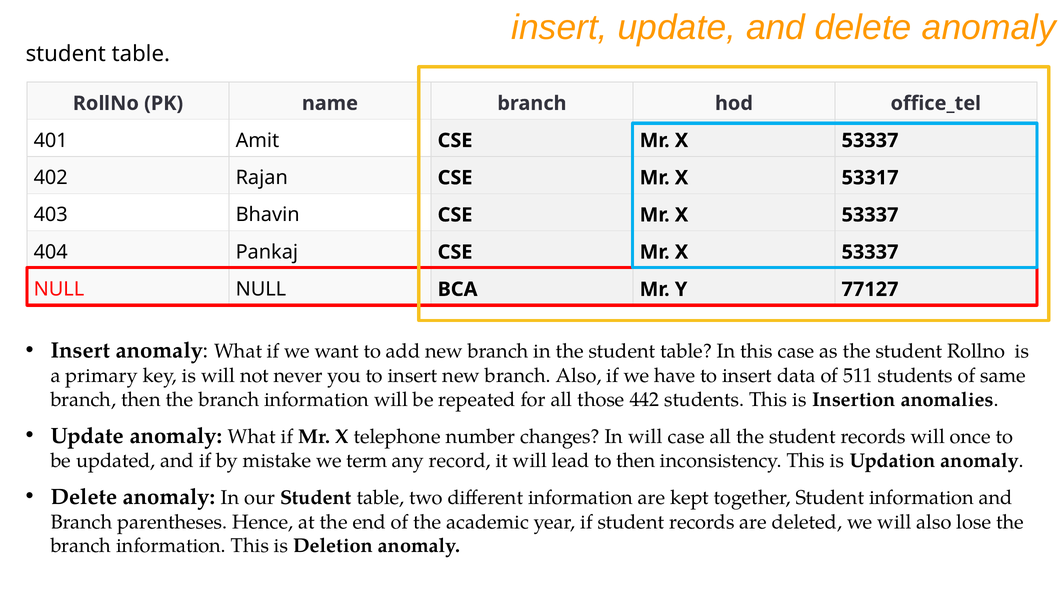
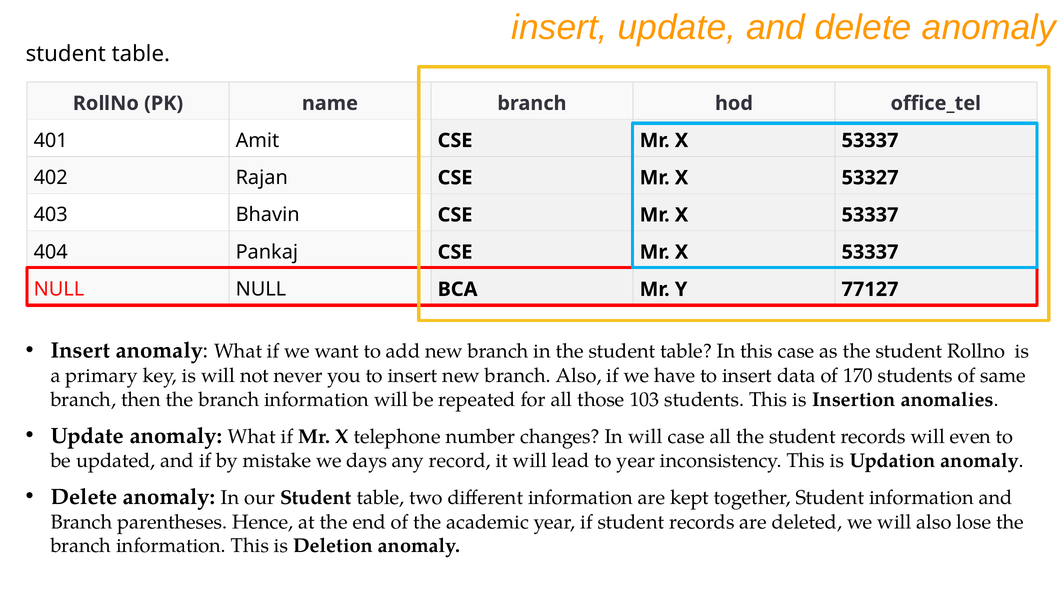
53317: 53317 -> 53327 (870, 178)
511: 511 -> 170 (858, 376)
442: 442 -> 103 (644, 400)
once: once -> even (970, 437)
term: term -> days (367, 461)
to then: then -> year (636, 461)
